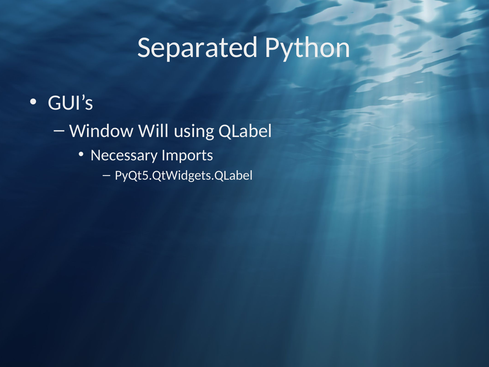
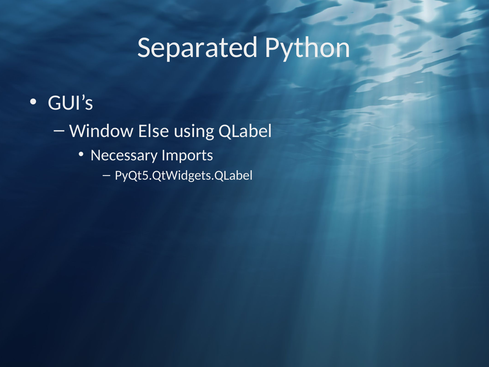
Will: Will -> Else (154, 131)
